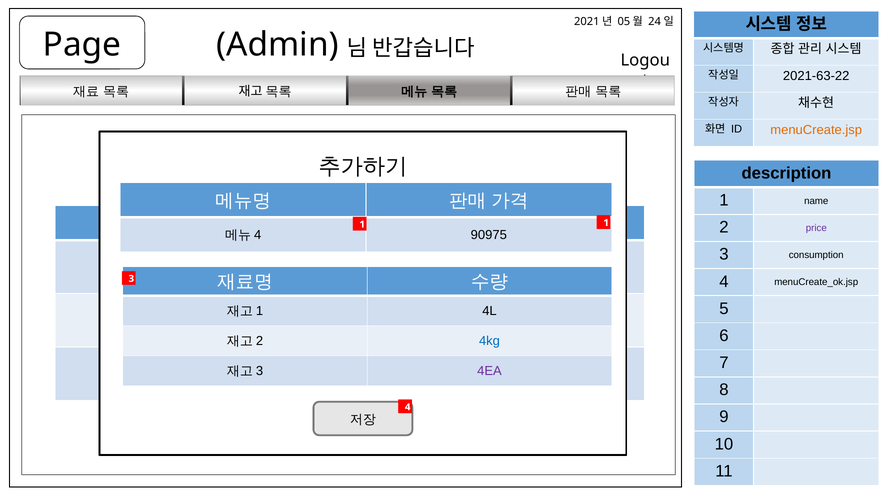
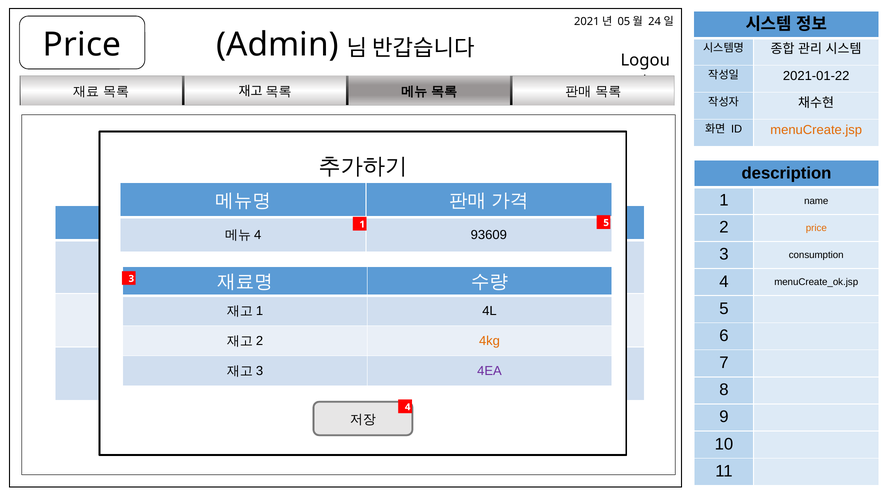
Page: Page -> Price (82, 45)
2021-63-22: 2021-63-22 -> 2021-01-22 (816, 76)
price colour: purple -> orange (816, 228)
1: 1 -> 5 (606, 223)
90975: 90975 -> 93609 (489, 235)
4kg colour: blue -> orange (489, 341)
